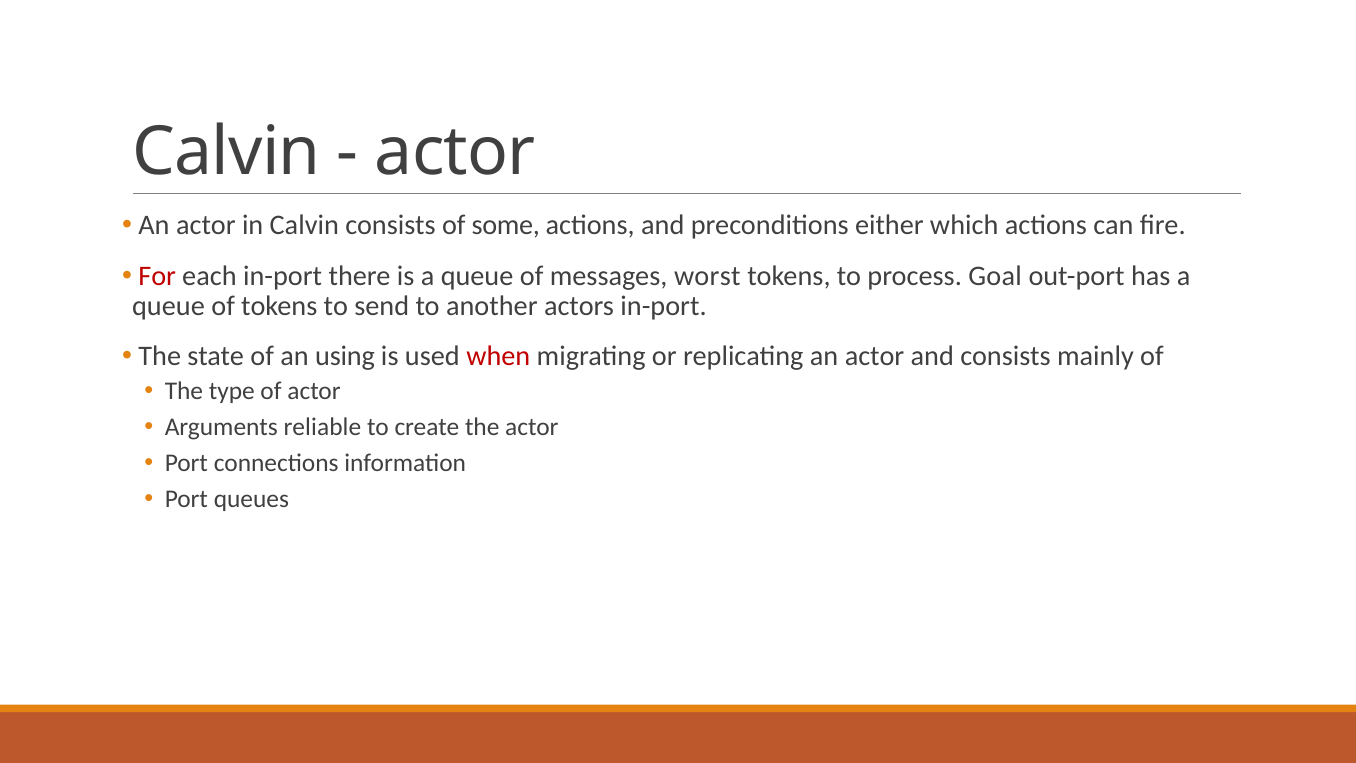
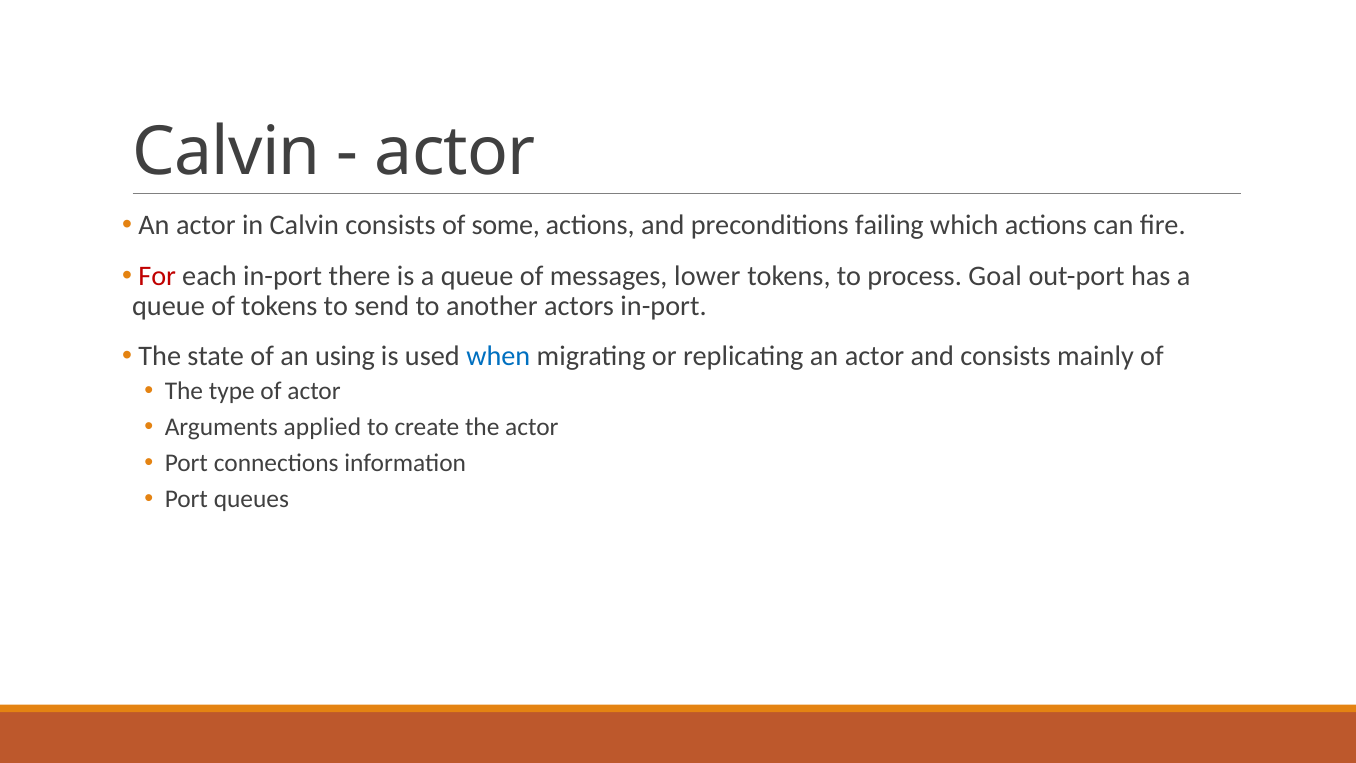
either: either -> failing (889, 225)
worst: worst -> lower (707, 276)
when colour: red -> blue (498, 357)
reliable: reliable -> applied (322, 427)
